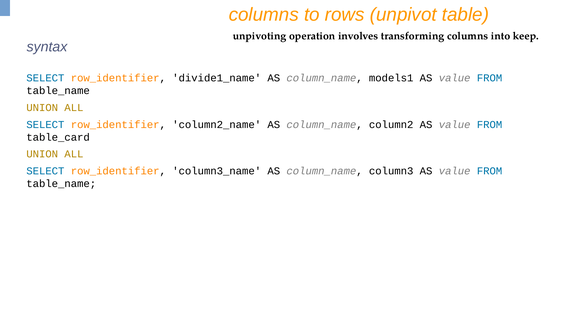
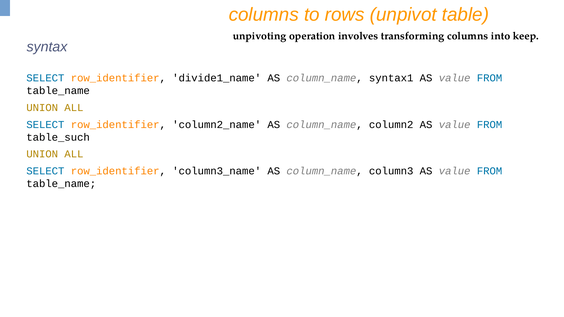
models1: models1 -> syntax1 (391, 78)
table_card: table_card -> table_such (58, 137)
